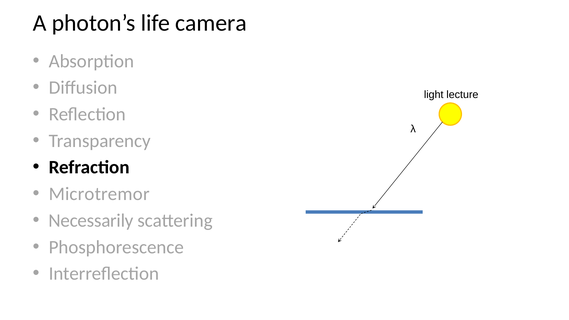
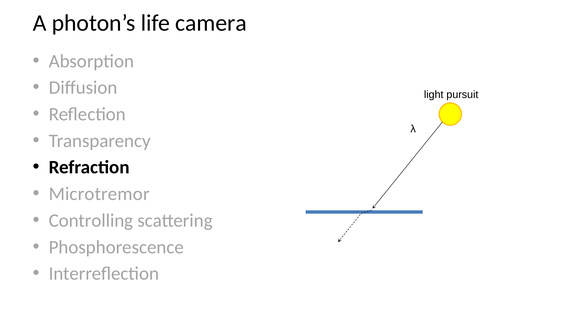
lecture: lecture -> pursuit (462, 95)
Necessarily: Necessarily -> Controlling (91, 221)
